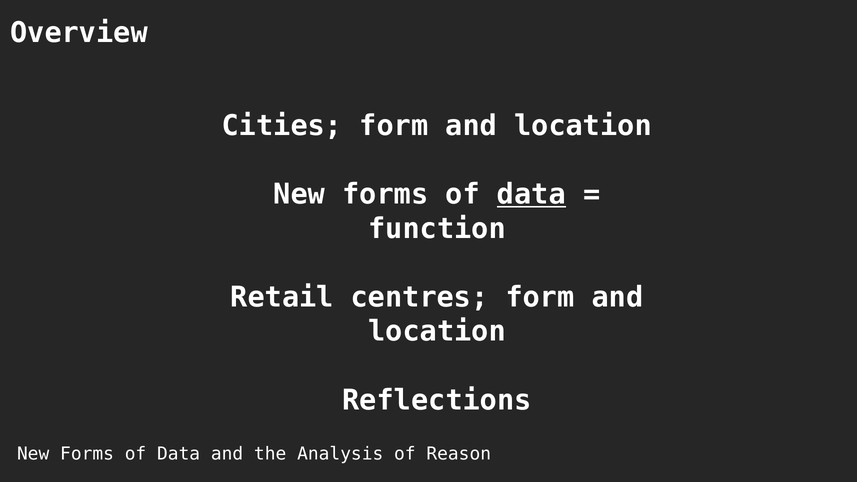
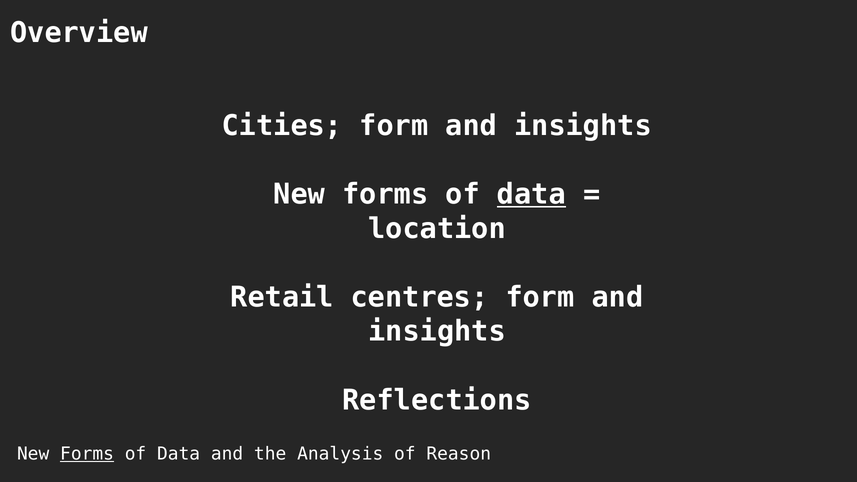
Cities form and location: location -> insights (583, 126)
function: function -> location (437, 229)
location: location -> insights (437, 332)
Forms underline: none -> present (87, 454)
